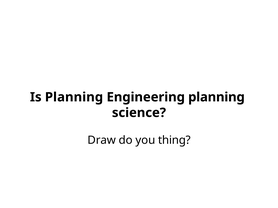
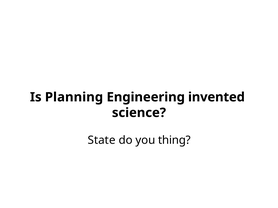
Engineering planning: planning -> invented (216, 97)
Draw: Draw -> State (102, 141)
